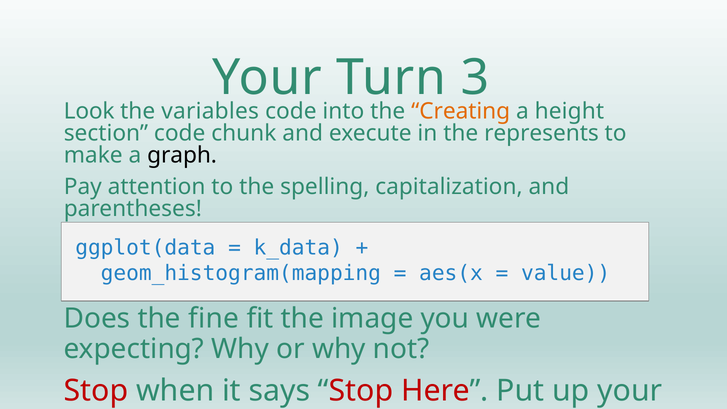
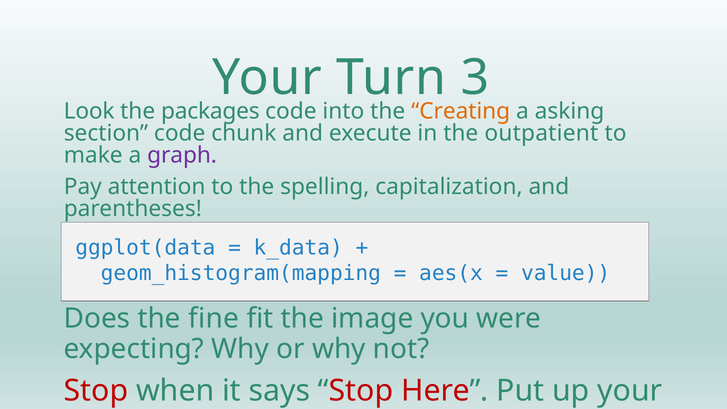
variables: variables -> packages (210, 111)
height: height -> asking (569, 111)
represents: represents -> outpatient (541, 133)
graph colour: black -> purple (182, 155)
